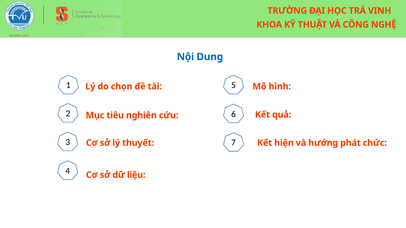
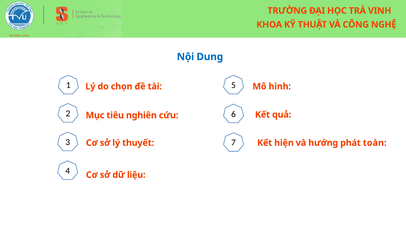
chức: chức -> toàn (375, 143)
